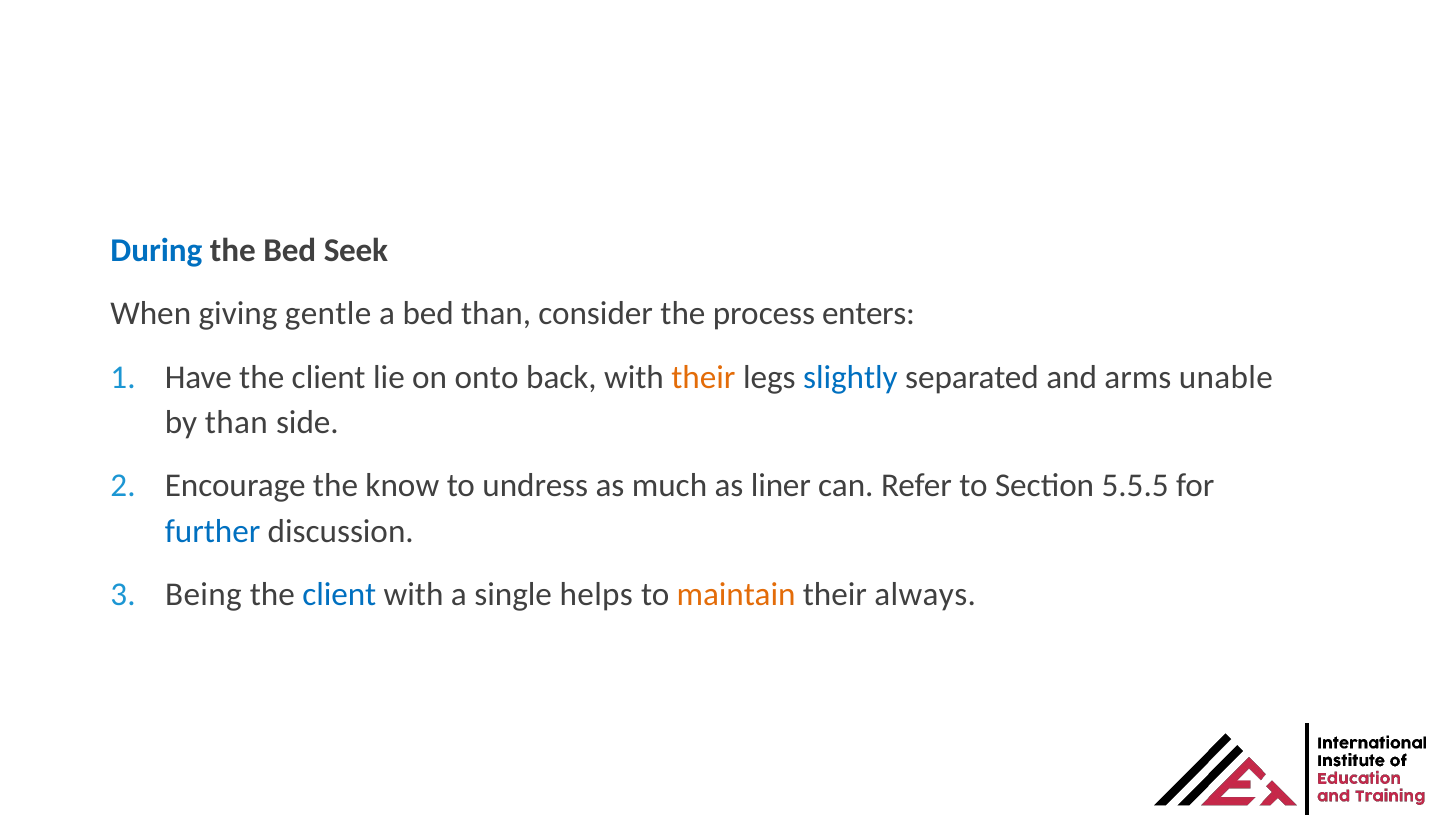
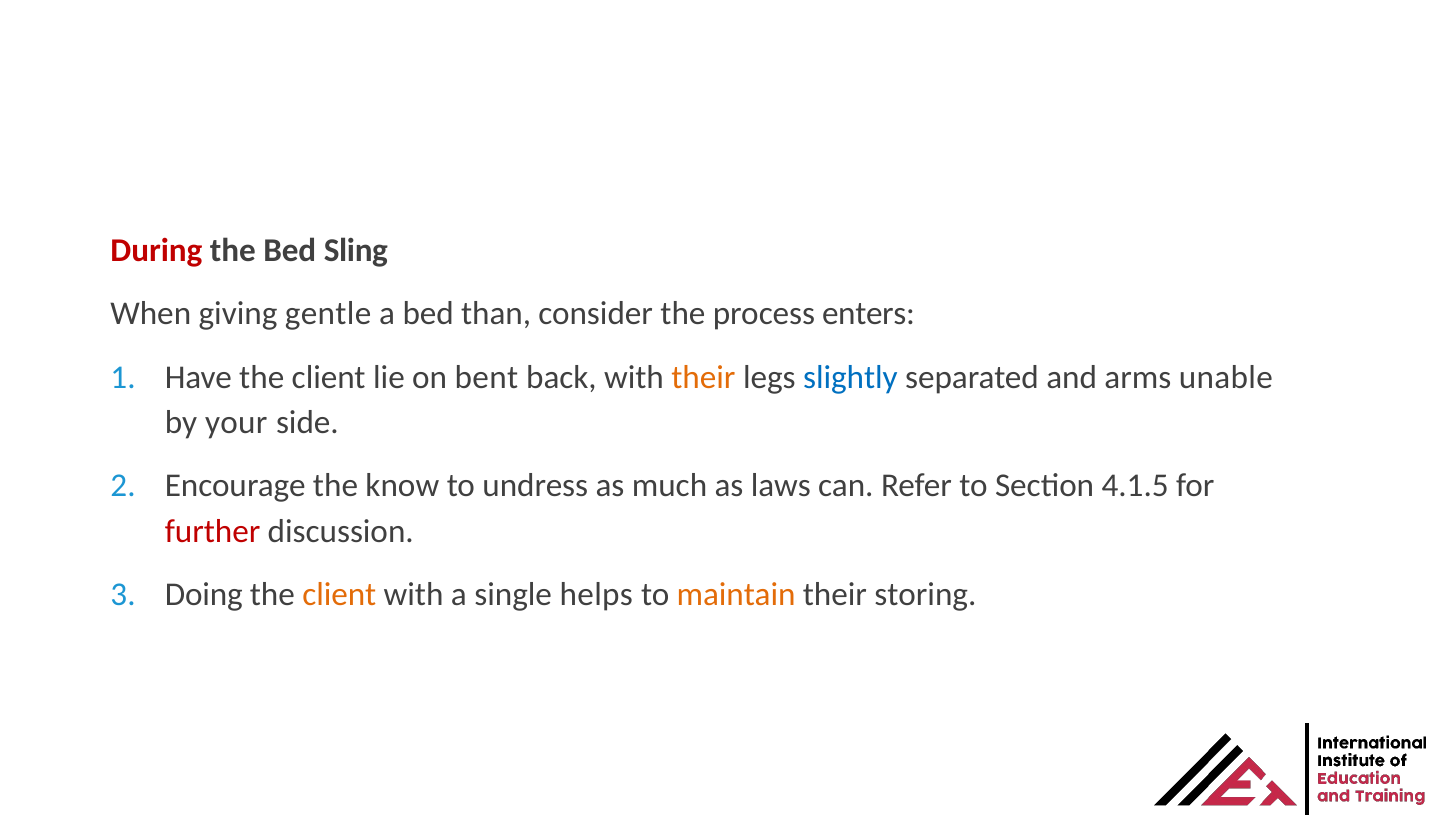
During colour: blue -> red (156, 250)
Seek: Seek -> Sling (356, 250)
onto: onto -> bent (486, 377)
by than: than -> your (236, 422)
liner: liner -> laws (781, 486)
5.5.5: 5.5.5 -> 4.1.5 (1135, 486)
further colour: blue -> red (213, 531)
Being: Being -> Doing (204, 595)
client colour: blue -> orange (339, 595)
always: always -> storing (925, 595)
